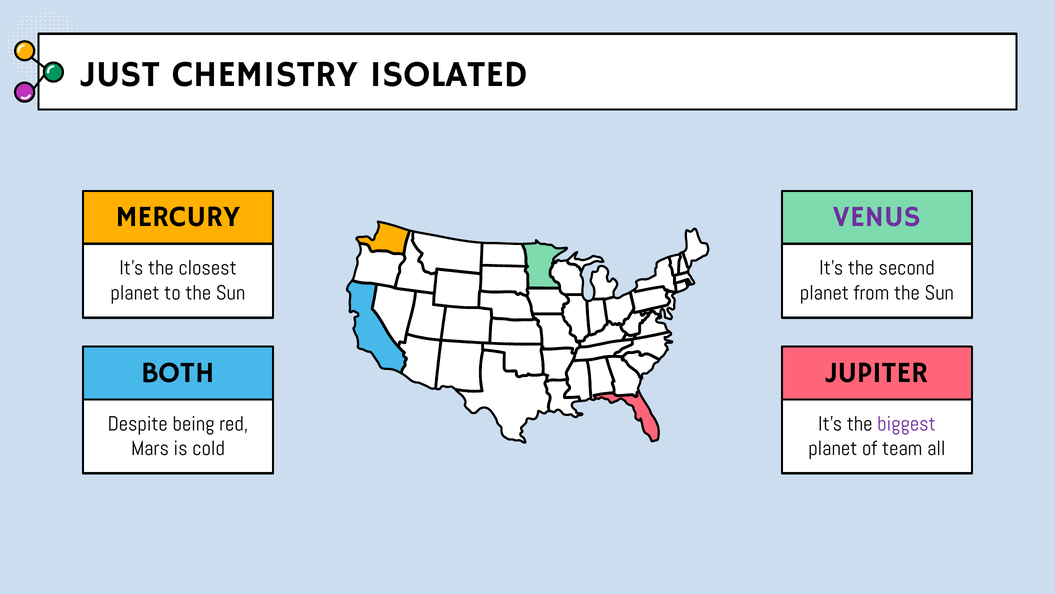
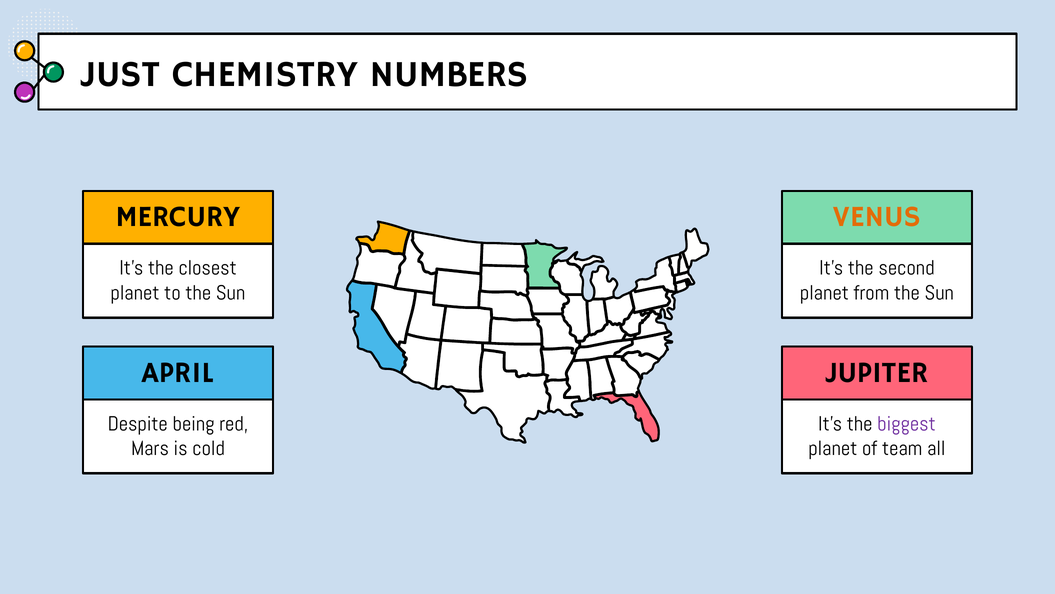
ISOLATED: ISOLATED -> NUMBERS (449, 74)
VENUS colour: purple -> orange (877, 217)
BOTH: BOTH -> APRIL (178, 372)
